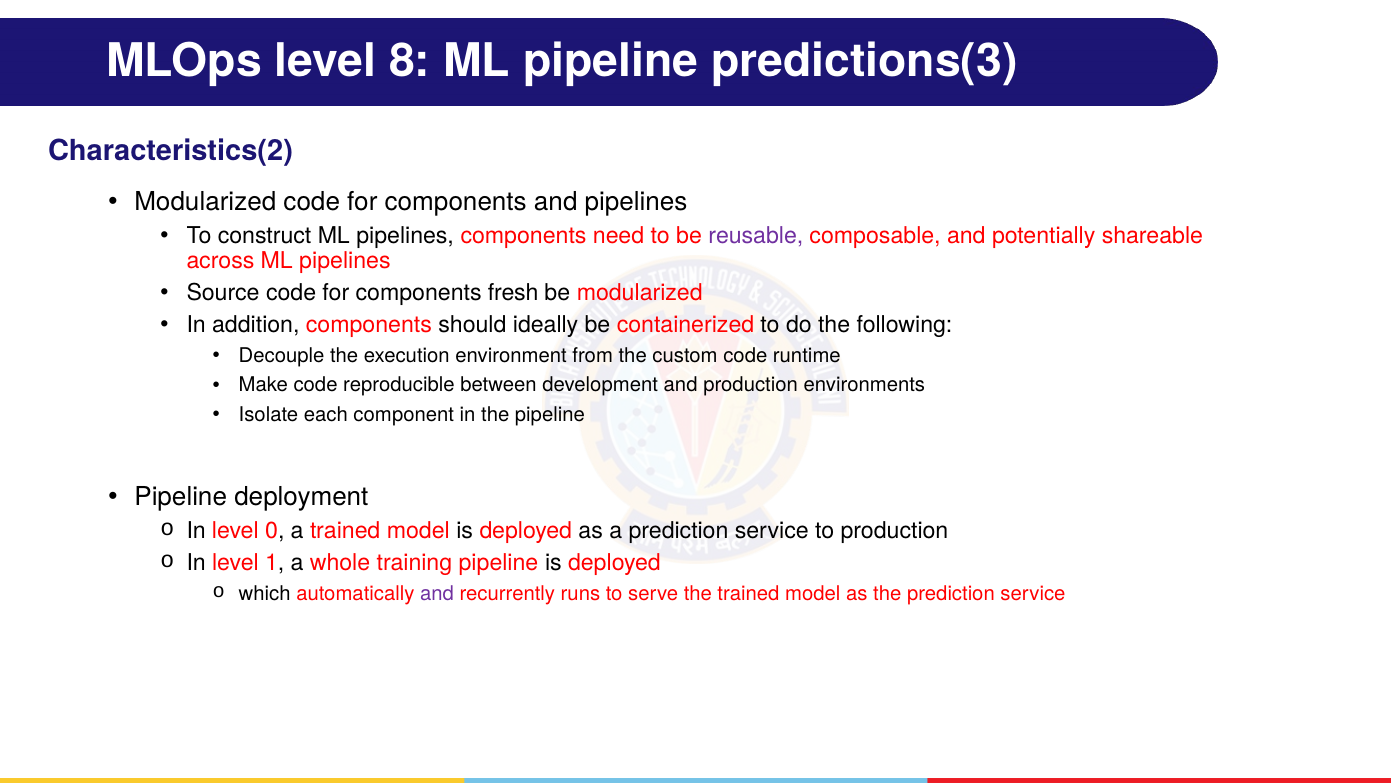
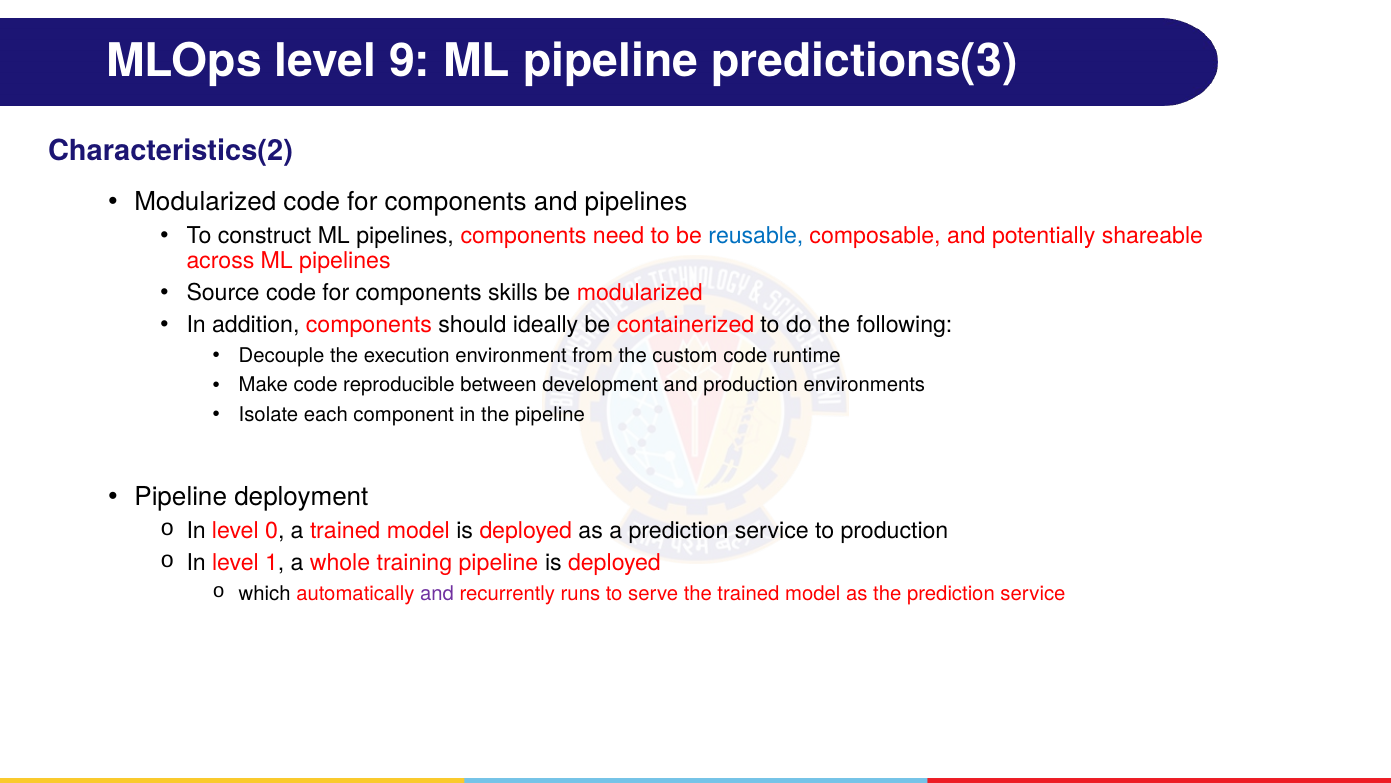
8: 8 -> 9 (410, 62)
reusable colour: purple -> blue (756, 236)
fresh: fresh -> skills (513, 293)
